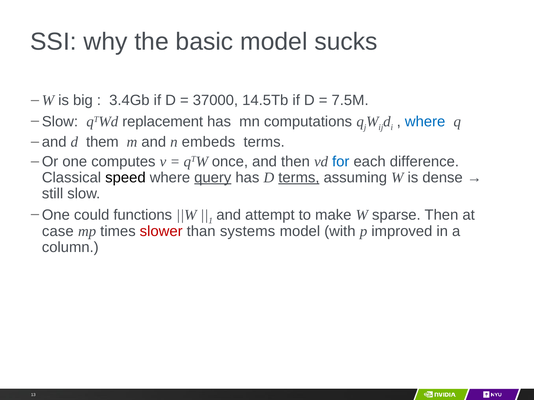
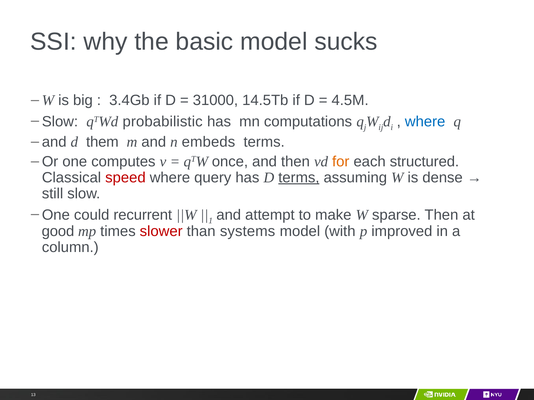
37000: 37000 -> 31000 (215, 100)
7.5M: 7.5M -> 4.5M (350, 100)
replacement: replacement -> probabilistic (163, 122)
for colour: blue -> orange (341, 162)
difference: difference -> structured (424, 162)
speed colour: black -> red (125, 178)
query underline: present -> none (213, 178)
functions: functions -> recurrent (143, 215)
case: case -> good (58, 232)
